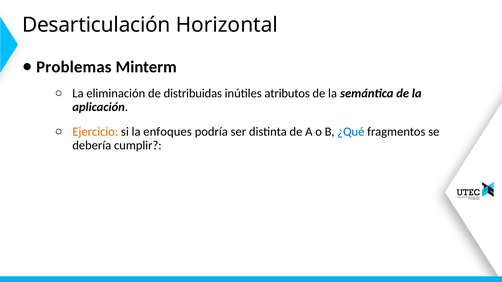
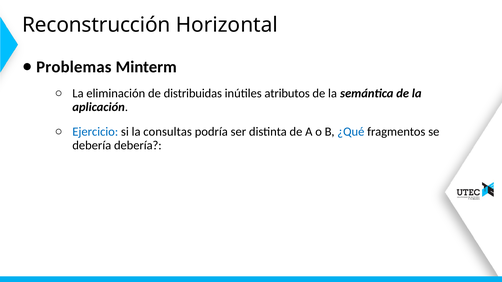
Desarticulación: Desarticulación -> Reconstrucción (96, 25)
Ejercicio colour: orange -> blue (95, 132)
enfoques: enfoques -> consultas (168, 132)
debería cumplir: cumplir -> debería (138, 145)
